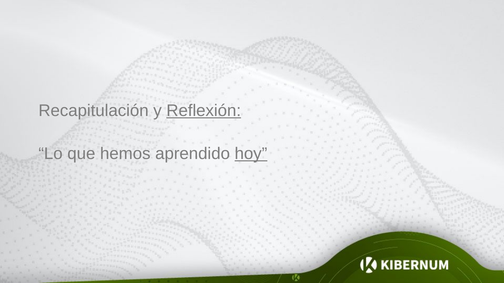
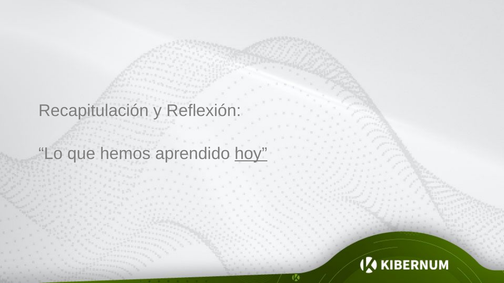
Reflexión underline: present -> none (204, 111)
